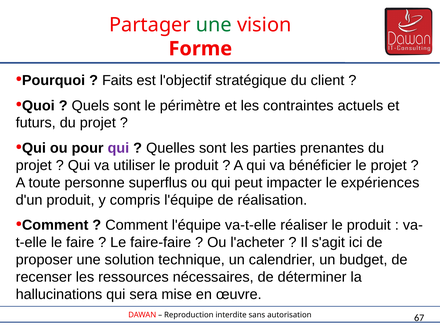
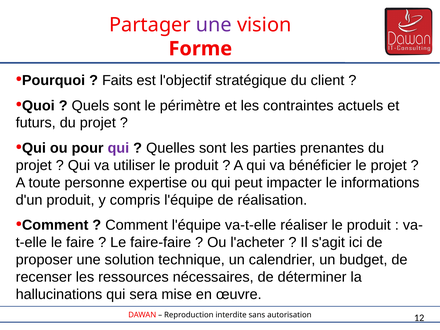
une colour: green -> purple (214, 25)
superflus: superflus -> expertise (158, 183)
expériences: expériences -> informations (380, 183)
67: 67 -> 12 (419, 318)
